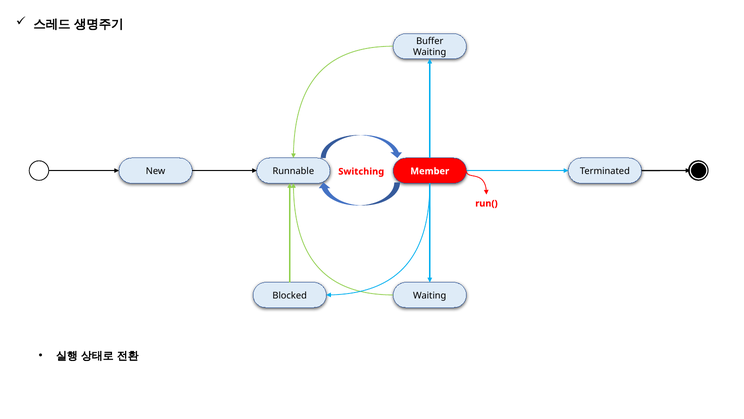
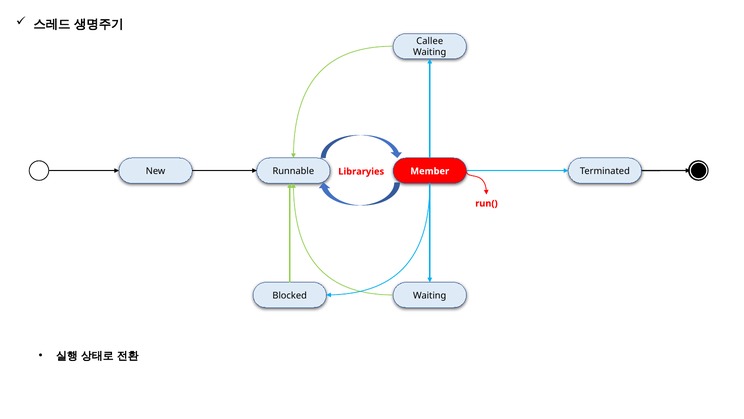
Buffer: Buffer -> Callee (430, 41)
Switching: Switching -> Libraryies (361, 171)
